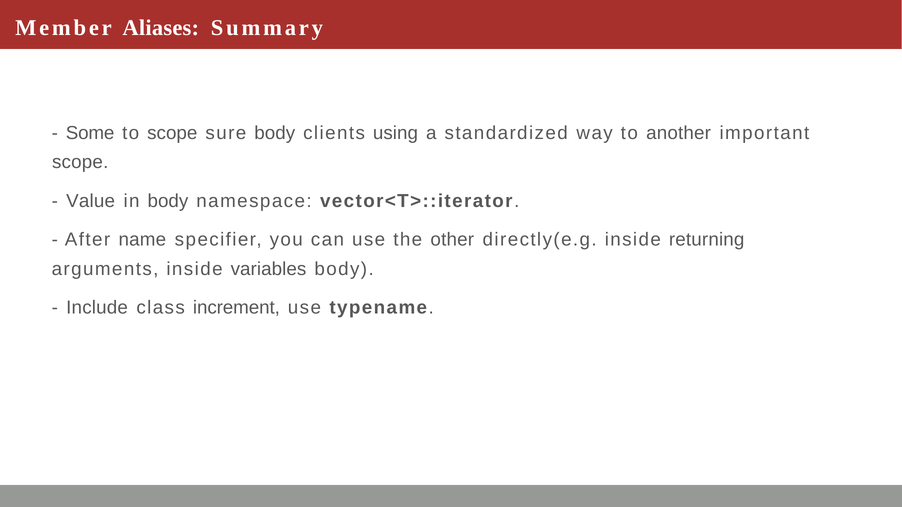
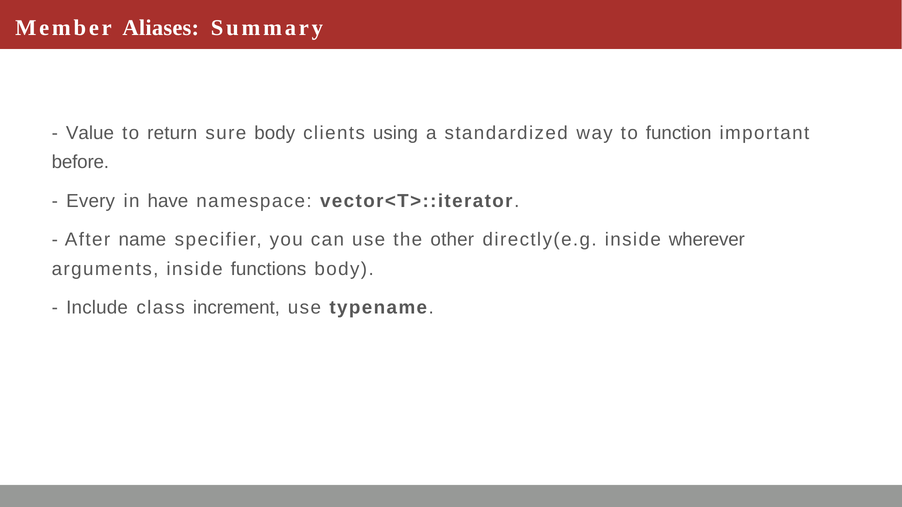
Some: Some -> Value (90, 133)
to scope: scope -> return (172, 133)
another: another -> function (679, 133)
scope: scope -> before (80, 162)
Value: Value -> Every (91, 201)
in body: body -> have (168, 201)
returning: returning -> wherever (707, 240)
variables: variables -> functions (268, 269)
